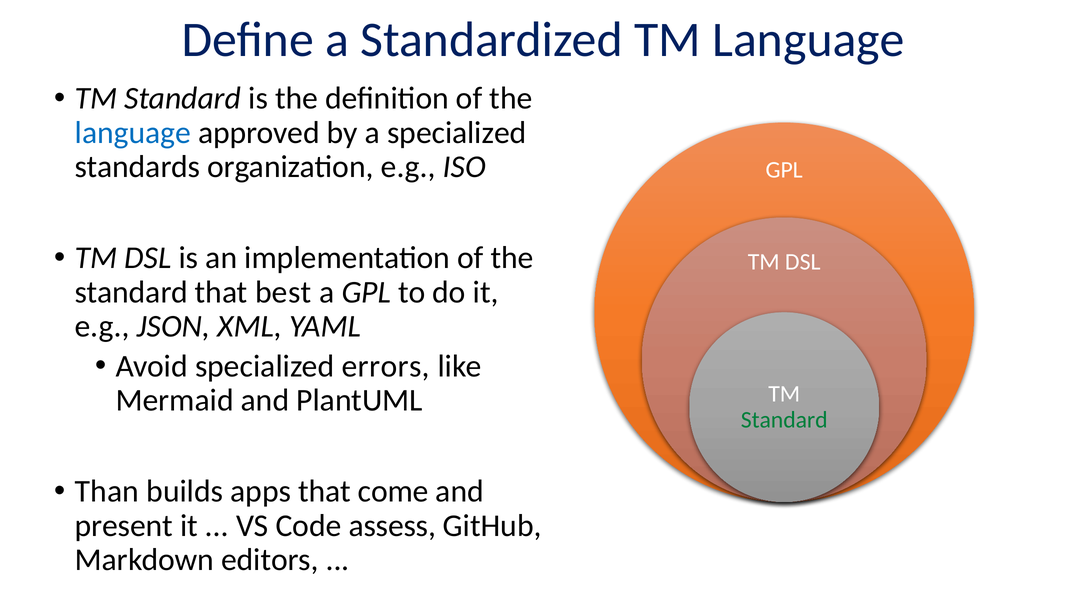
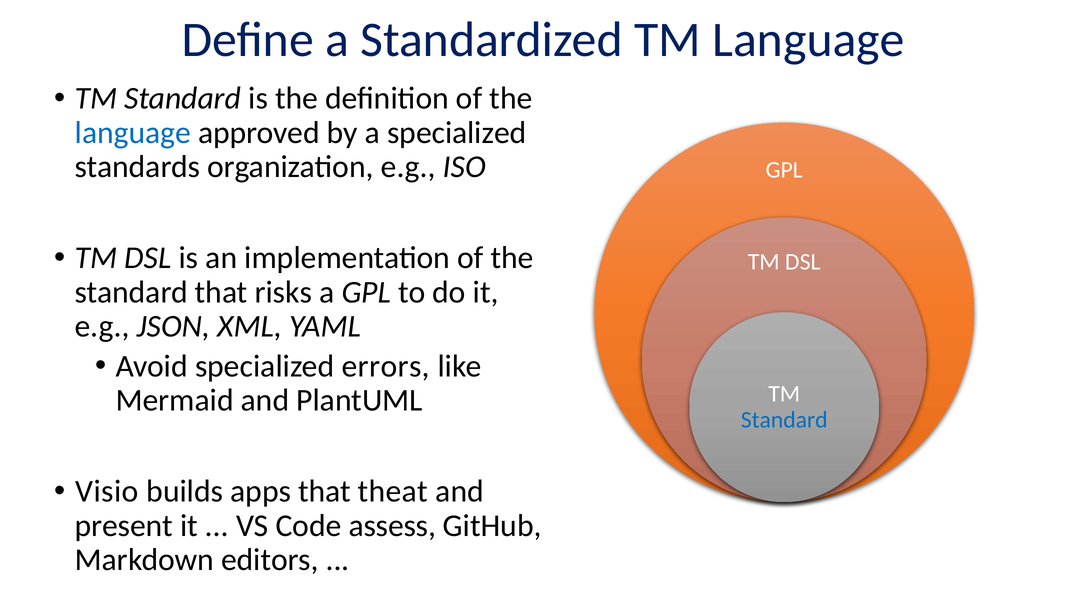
best: best -> risks (283, 292)
Standard colour: green -> blue (784, 420)
Than: Than -> Visio (107, 492)
come: come -> theat (393, 492)
